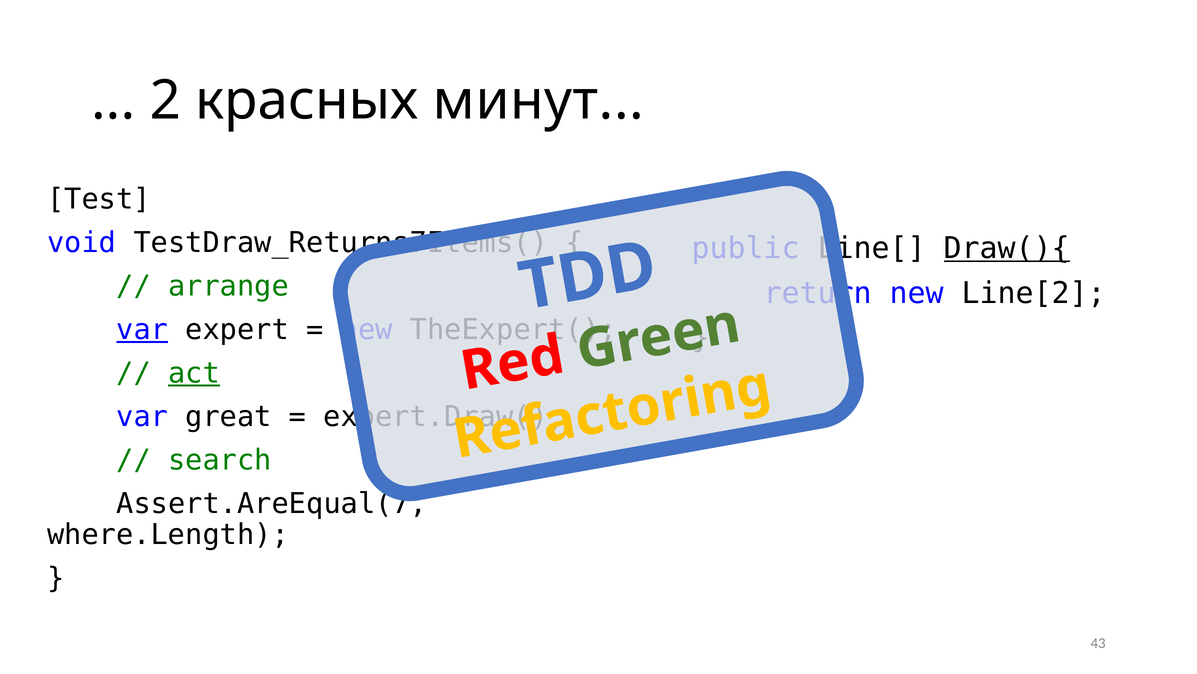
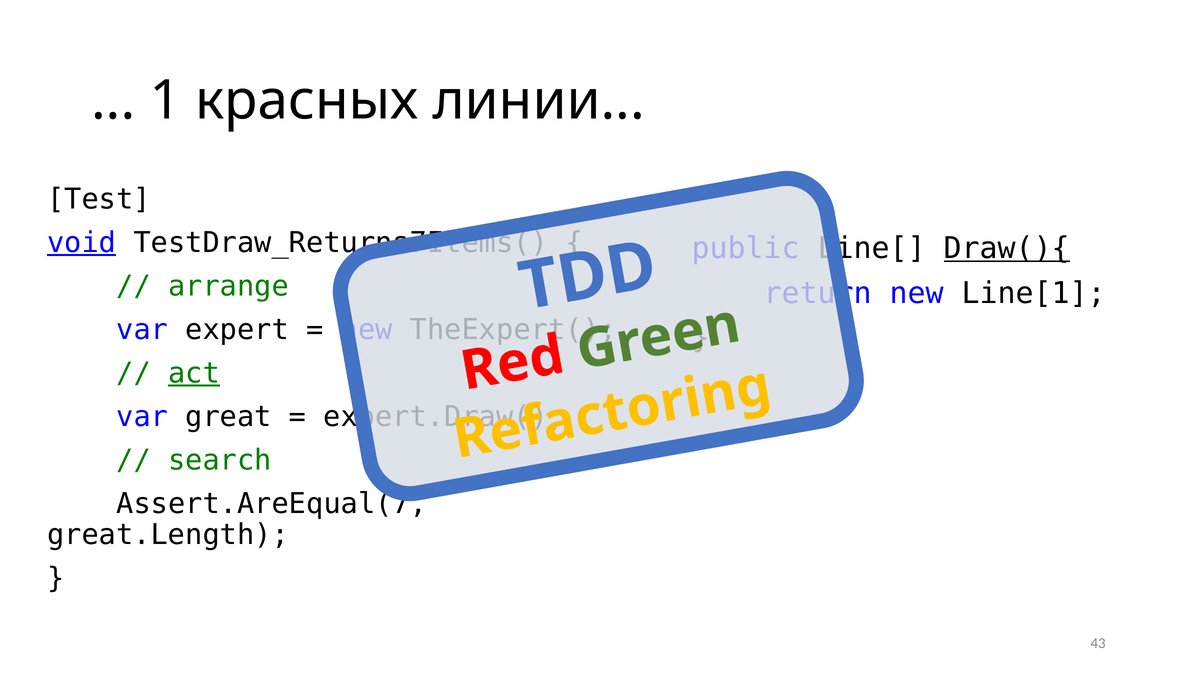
2: 2 -> 1 (165, 101)
минут: минут -> линии (539, 101)
void underline: none -> present (82, 242)
Line[2: Line[2 -> Line[1 (1034, 293)
var underline: present -> none (142, 329)
where.Length: where.Length -> great.Length (168, 534)
